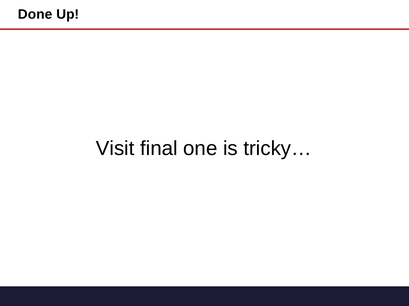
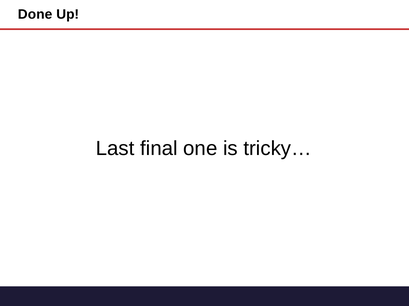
Visit: Visit -> Last (115, 149)
